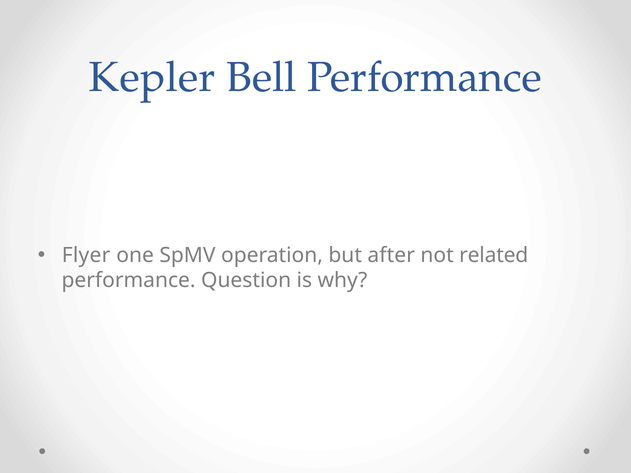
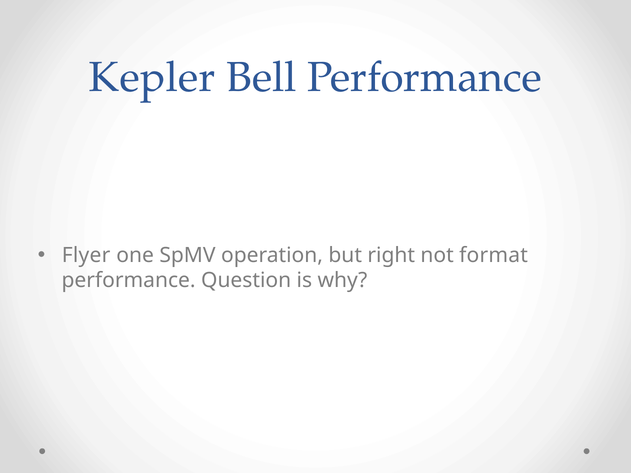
after: after -> right (391, 255)
related: related -> format (494, 255)
